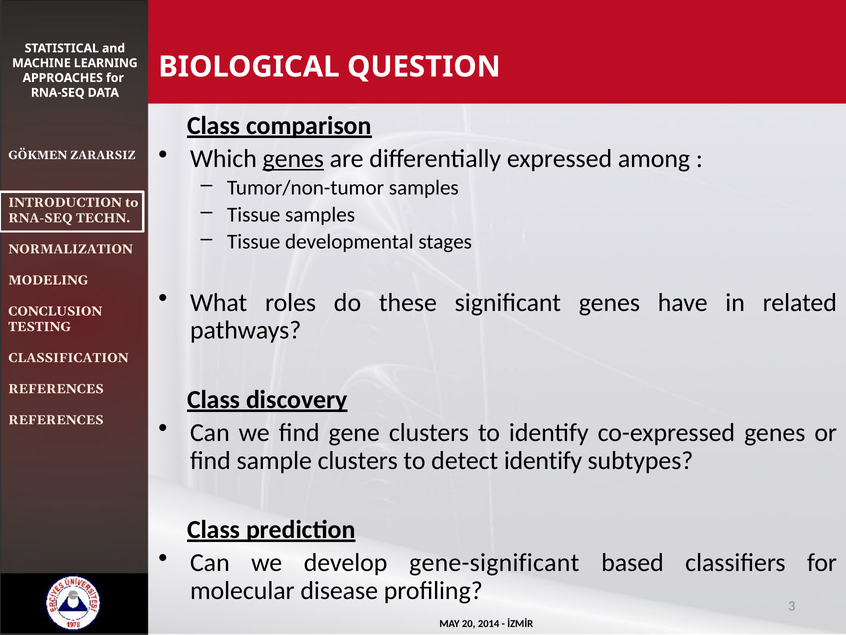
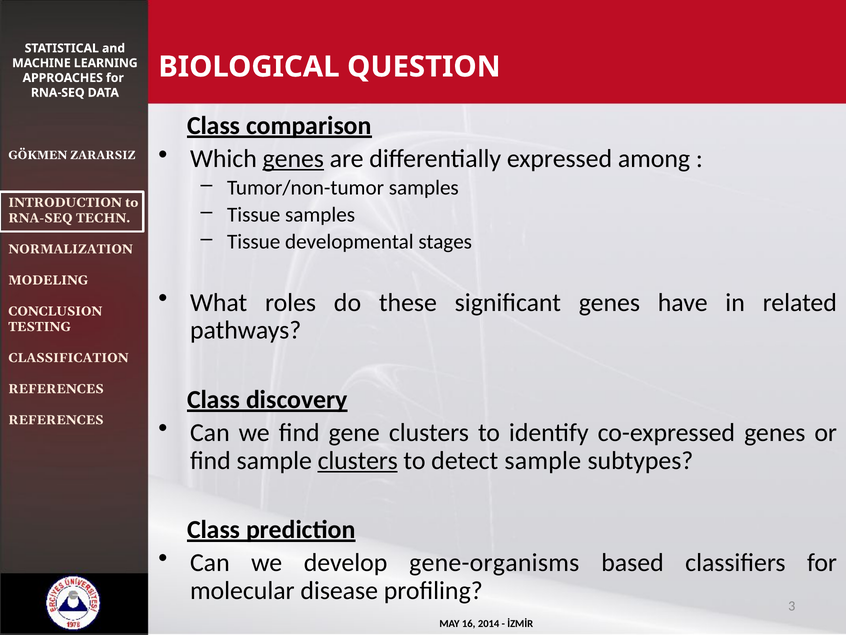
clusters underline: none -> present (358, 460)
detect identify: identify -> sample (543, 460)
gene-significant: gene-significant -> gene-organisms (494, 562)
20: 20 -> 16 (469, 623)
